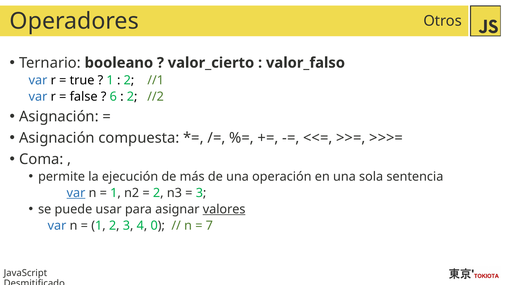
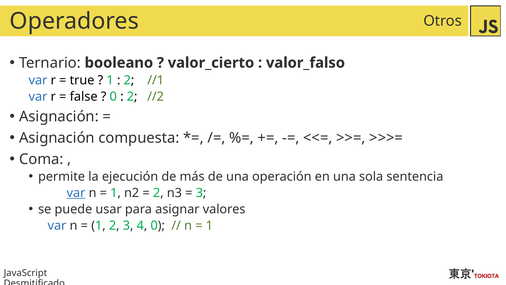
6: 6 -> 0 (113, 96)
valores underline: present -> none (224, 209)
7: 7 -> 1 (209, 225)
